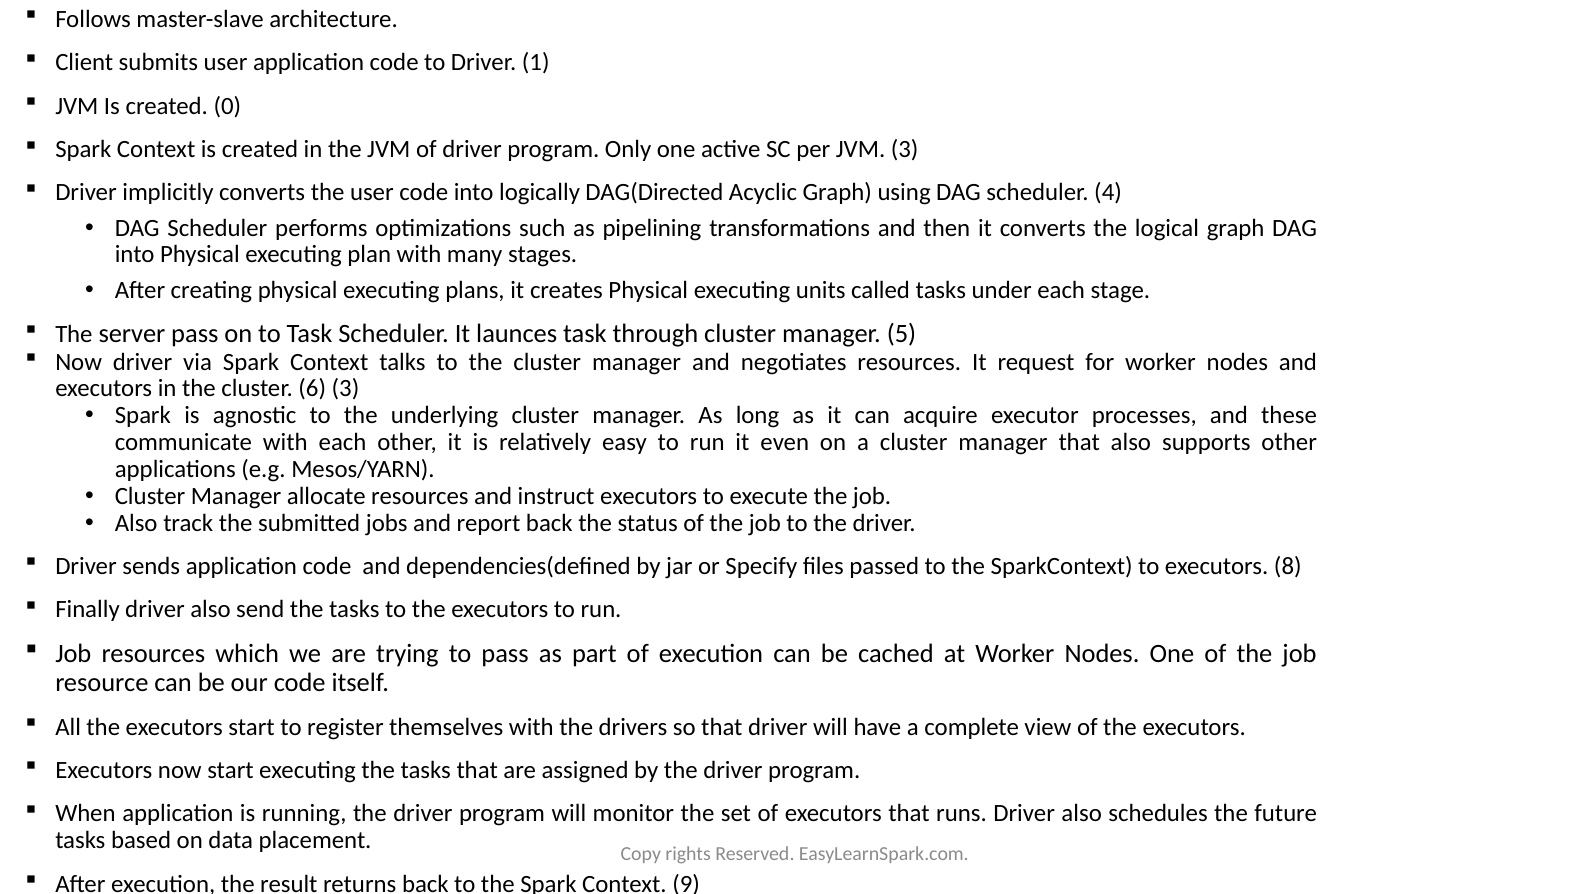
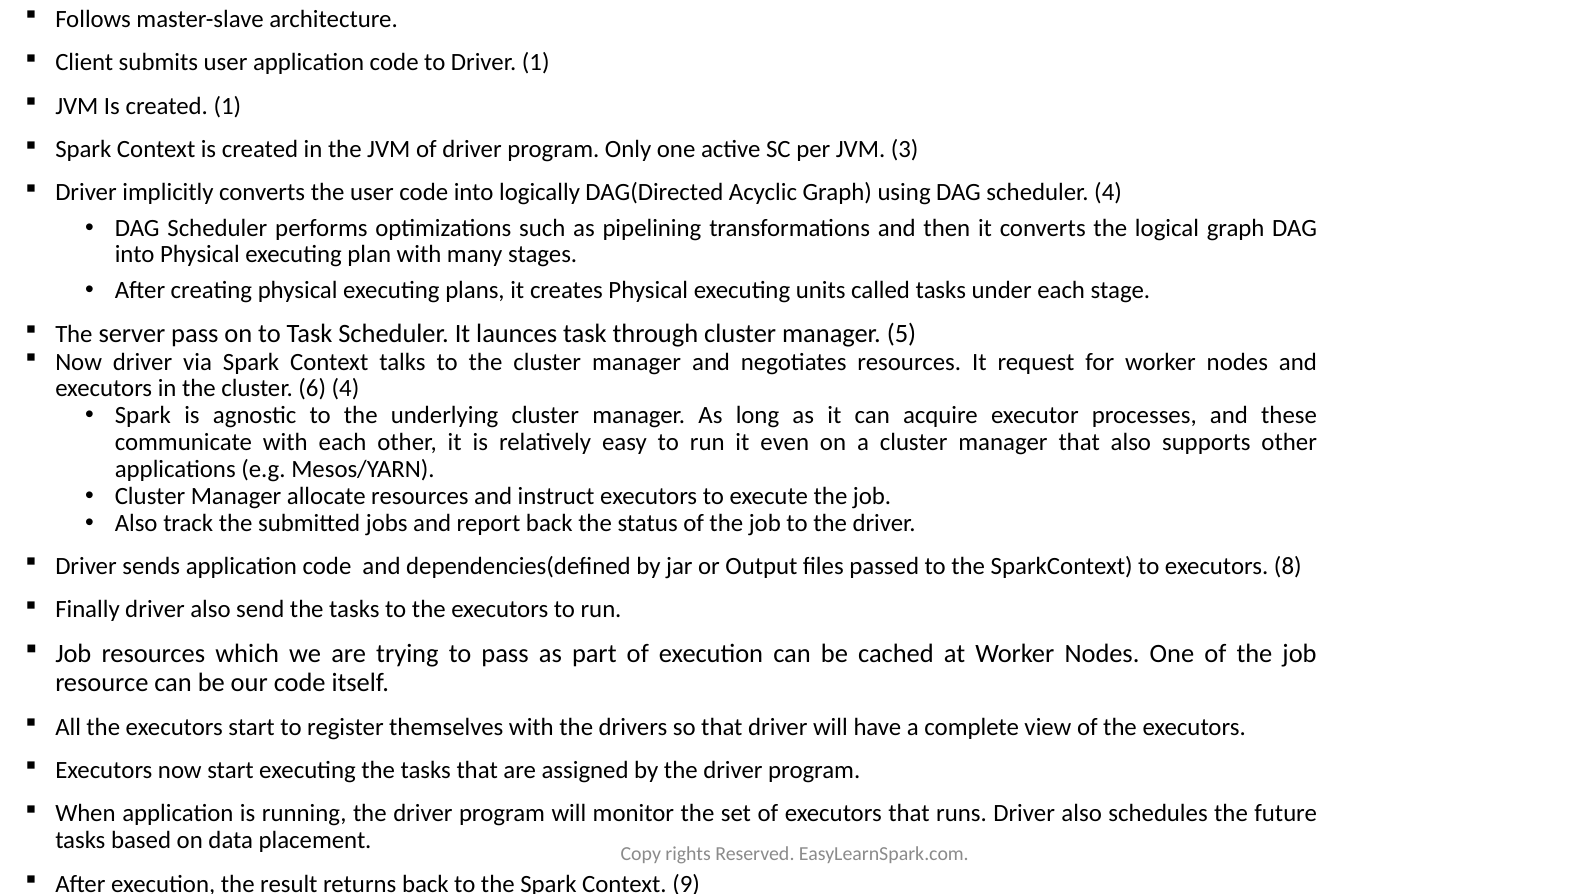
created 0: 0 -> 1 (227, 106)
6 3: 3 -> 4 (345, 389)
Specify: Specify -> Output (761, 567)
